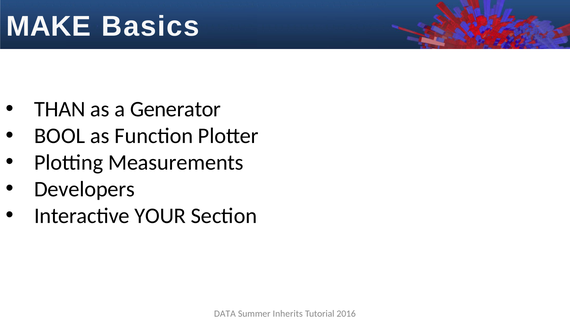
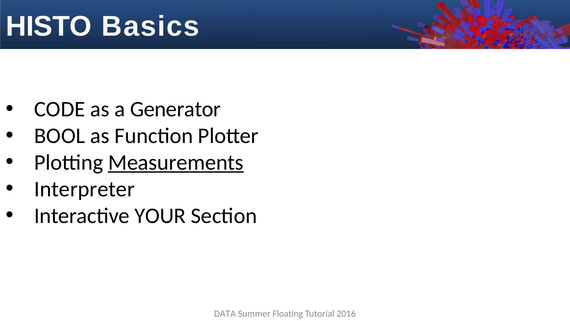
MAKE: MAKE -> HISTO (49, 26)
THAN: THAN -> CODE (60, 109)
Measurements underline: none -> present (176, 162)
Developers: Developers -> Interpreter (84, 189)
Inherits: Inherits -> Floating (288, 313)
